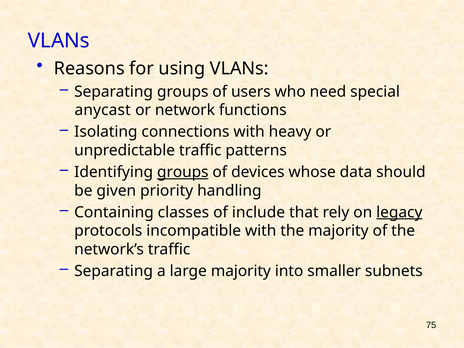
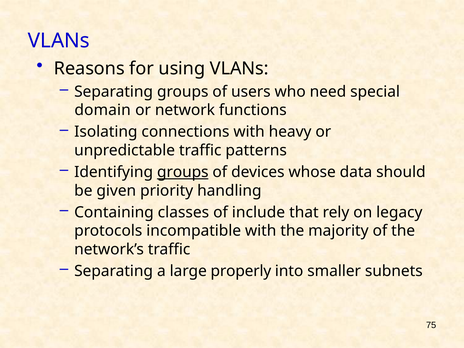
anycast: anycast -> domain (103, 110)
legacy underline: present -> none (399, 212)
large majority: majority -> properly (241, 271)
